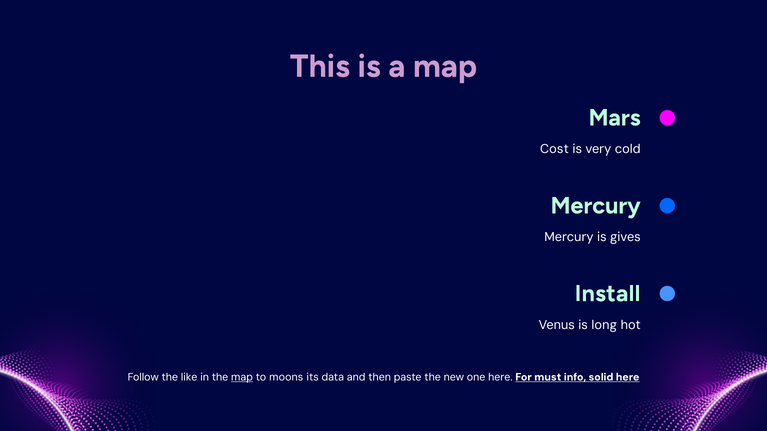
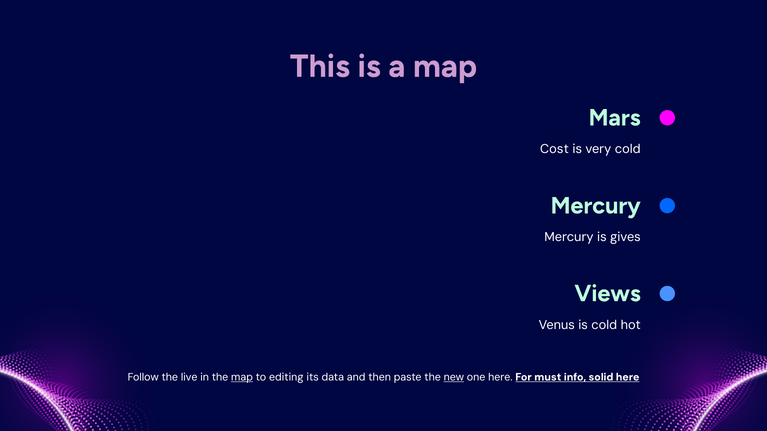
Install: Install -> Views (608, 294)
is long: long -> cold (604, 325)
like: like -> live (189, 377)
moons: moons -> editing (286, 377)
new underline: none -> present (454, 377)
